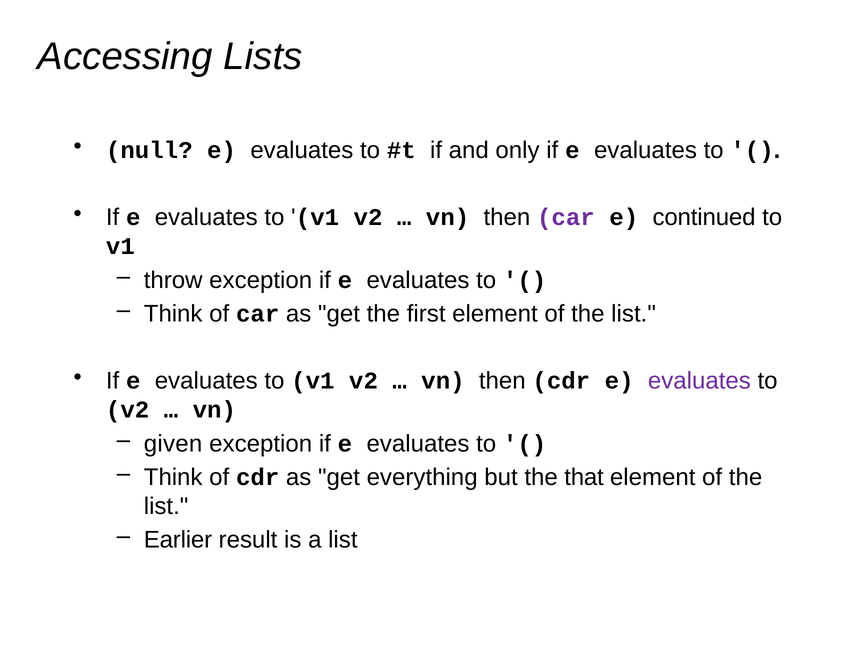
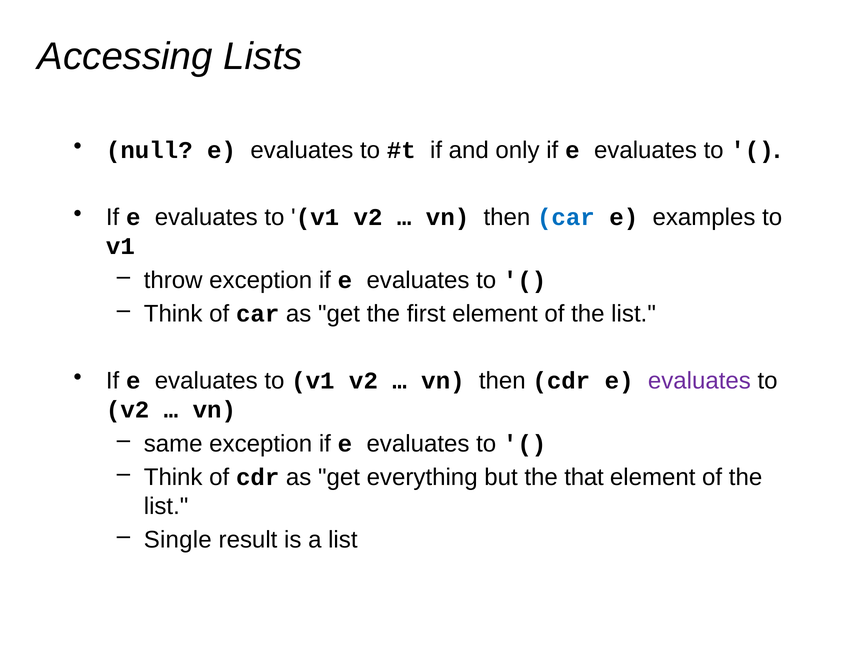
car colour: purple -> blue (566, 217)
continued: continued -> examples (704, 217)
given: given -> same (173, 443)
Earlier: Earlier -> Single (178, 540)
